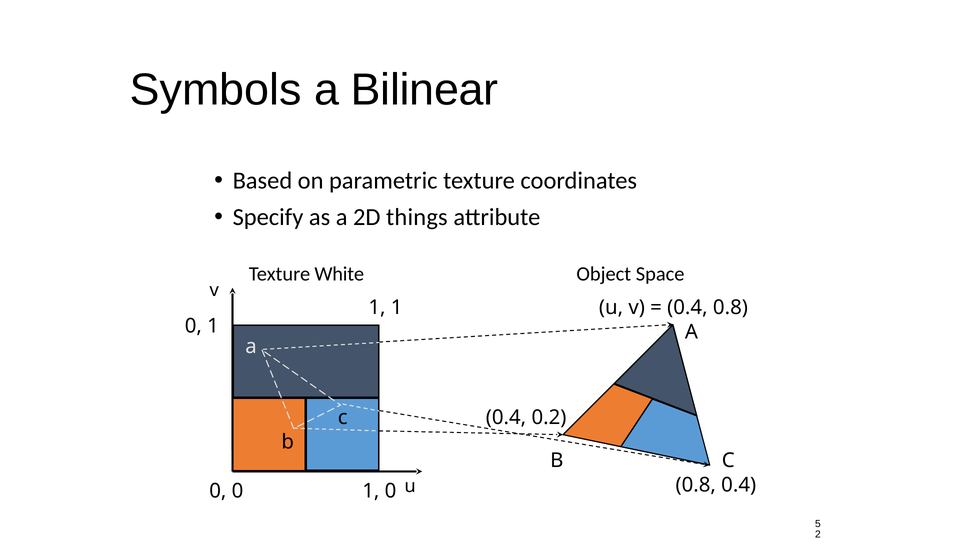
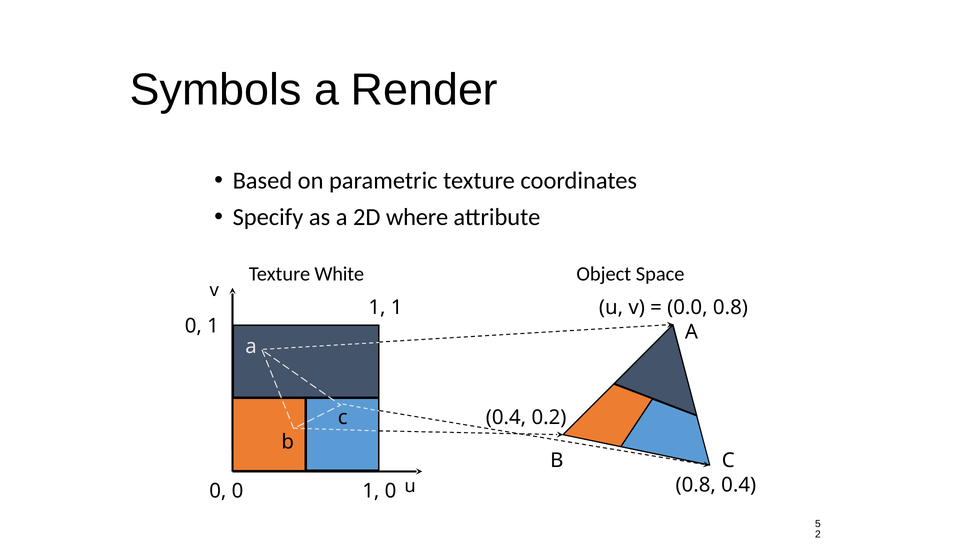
Bilinear: Bilinear -> Render (424, 90)
things: things -> where (417, 217)
0.4: 0.4 -> 0.0 (687, 307)
